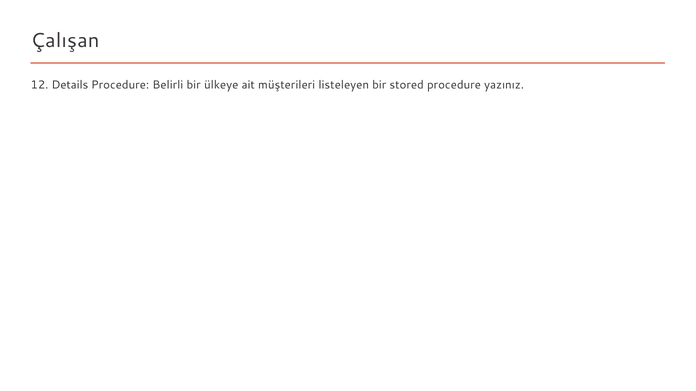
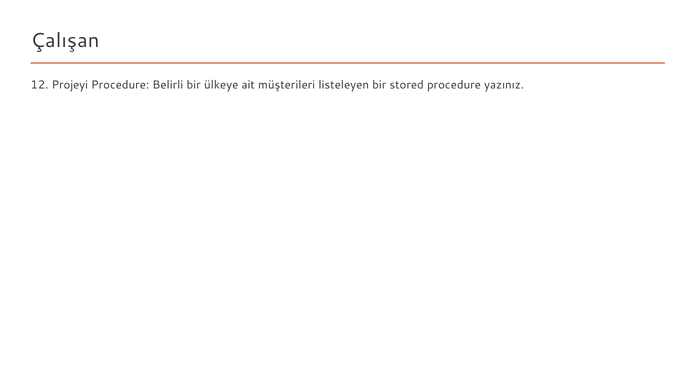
Details: Details -> Projeyi (70, 85)
